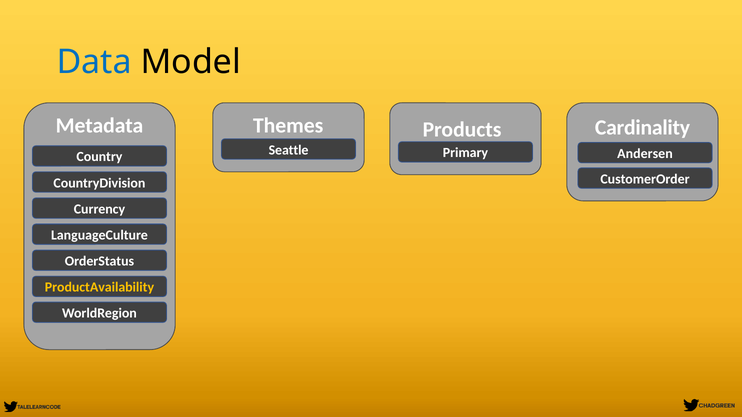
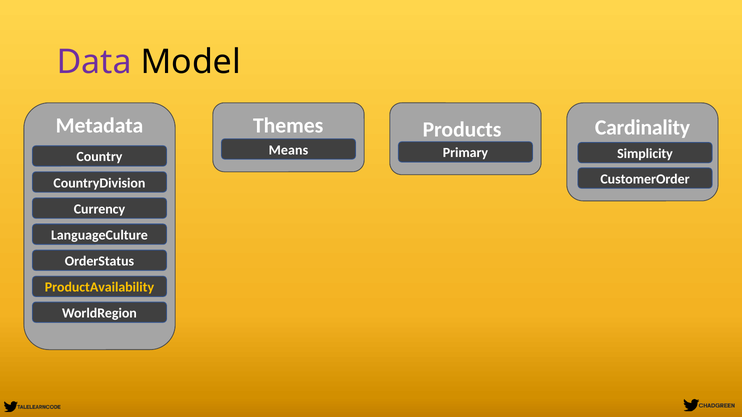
Data colour: blue -> purple (94, 62)
Seattle: Seattle -> Means (288, 150)
Andersen: Andersen -> Simplicity (645, 154)
